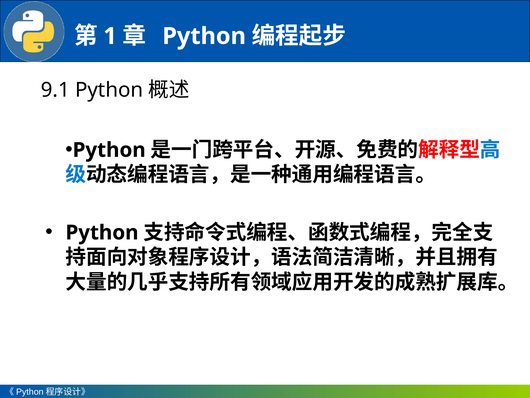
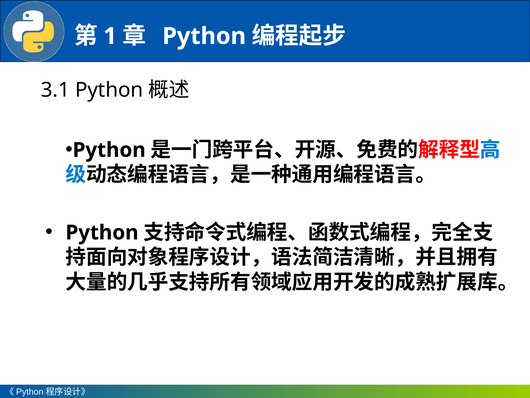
9.1: 9.1 -> 3.1 (55, 90)
